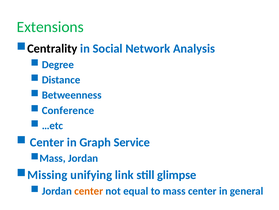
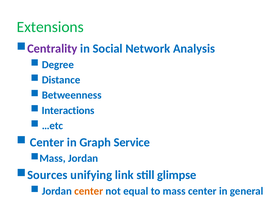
Centrality colour: black -> purple (52, 48)
Conference: Conference -> Interactions (68, 110)
Missing: Missing -> Sources (47, 174)
